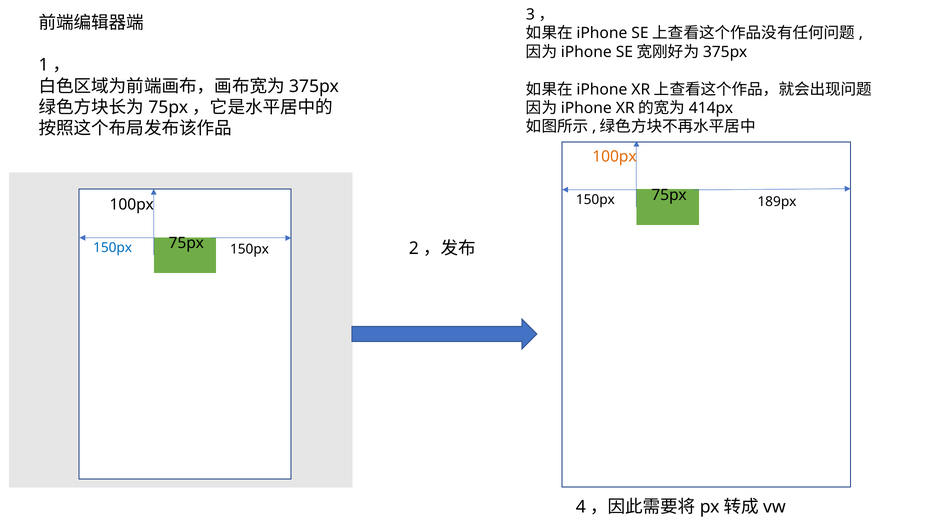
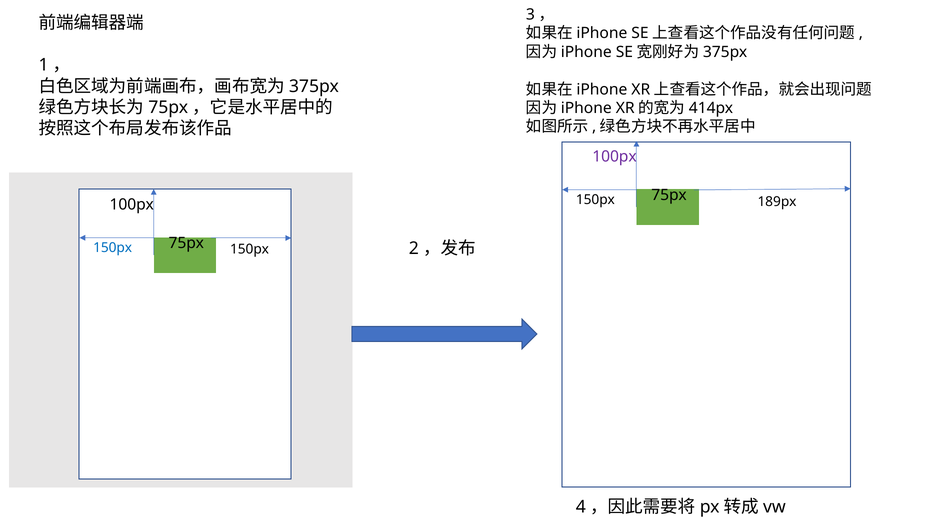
100px colour: orange -> purple (614, 157)
